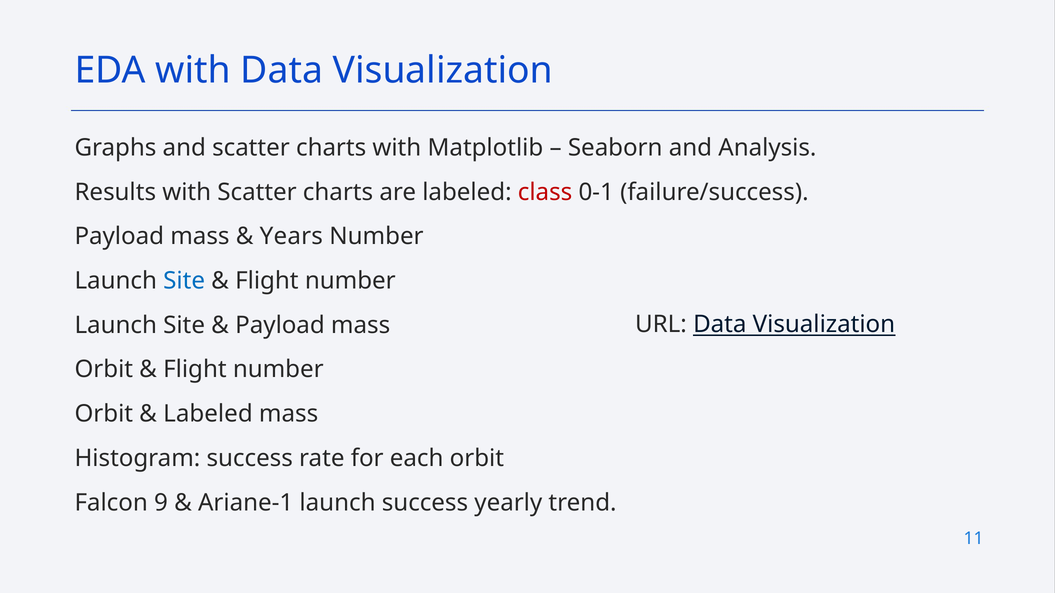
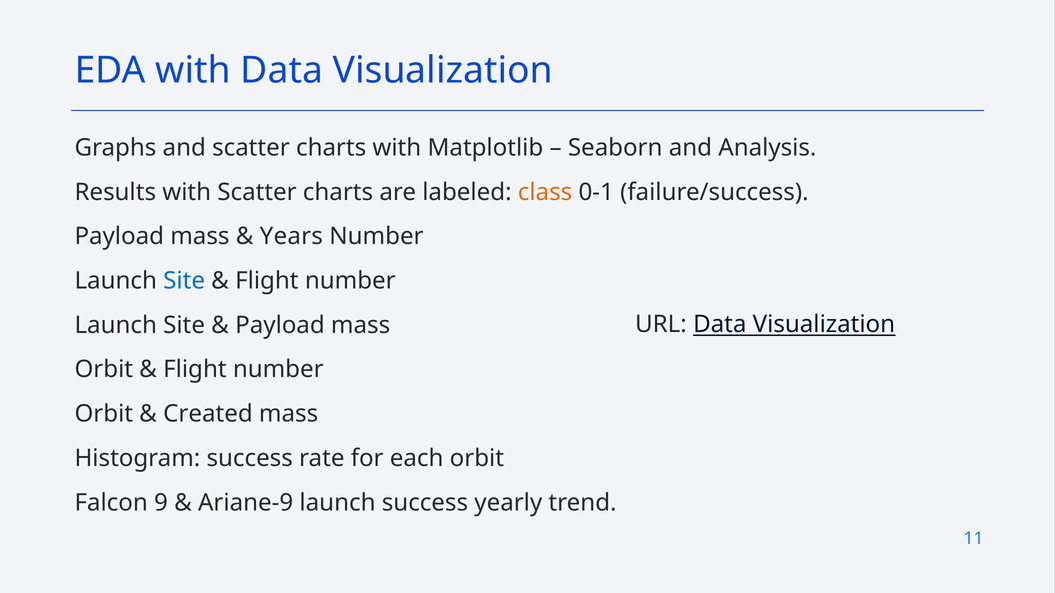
class colour: red -> orange (545, 192)
Labeled: Labeled -> Created (208, 414)
Ariane-1: Ariane-1 -> Ariane-9 (246, 503)
